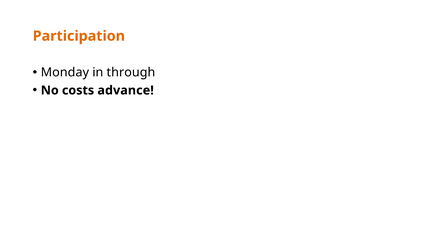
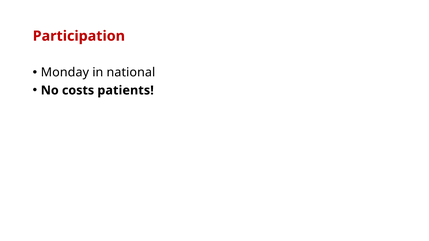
Participation colour: orange -> red (79, 36)
through: through -> national (131, 73)
advance: advance -> patients (126, 90)
